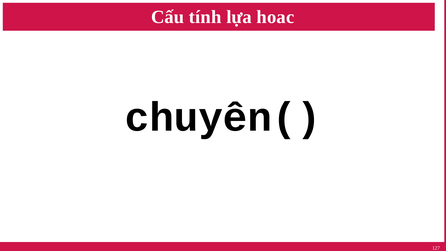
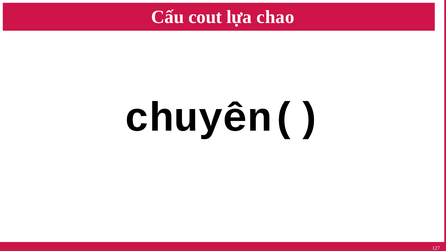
tính: tính -> cout (205, 17)
hoac: hoac -> chao (276, 17)
